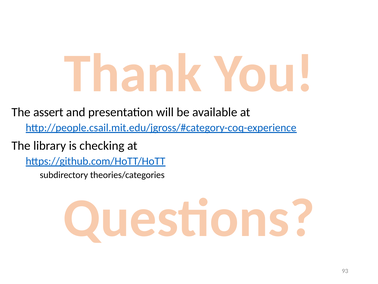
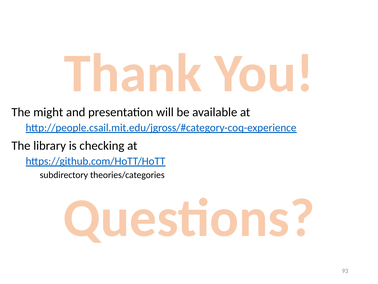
assert: assert -> might (48, 112)
